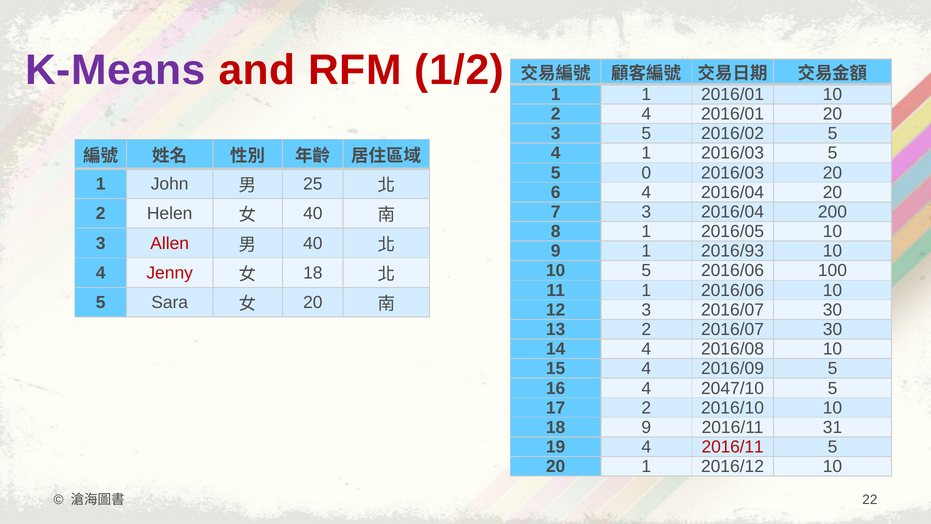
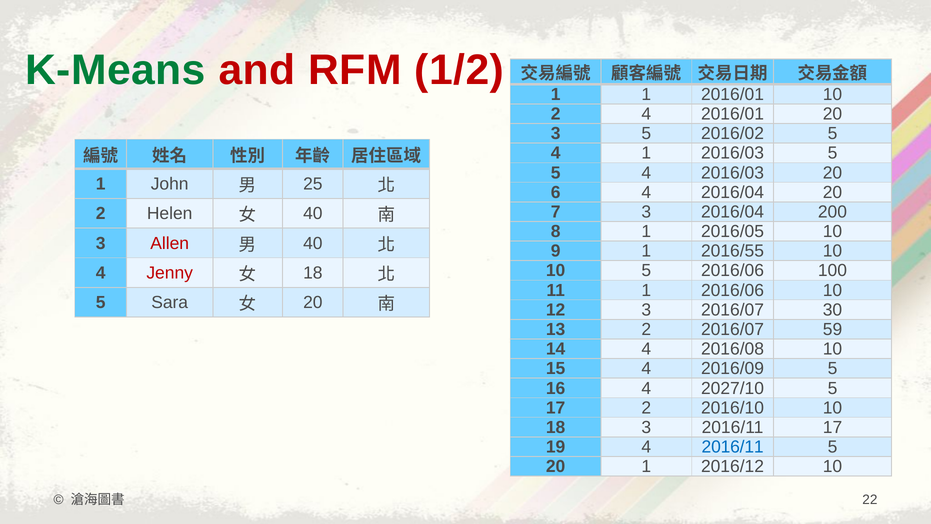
K-Means colour: purple -> green (115, 70)
0: 0 -> 4 (646, 173)
2016/93: 2016/93 -> 2016/55 (733, 251)
2 2016/07 30: 30 -> 59 (833, 329)
2047/10: 2047/10 -> 2027/10 (733, 388)
18 9: 9 -> 3 (646, 427)
2016/11 31: 31 -> 17 (833, 427)
2016/11 colour: red -> blue (733, 447)
